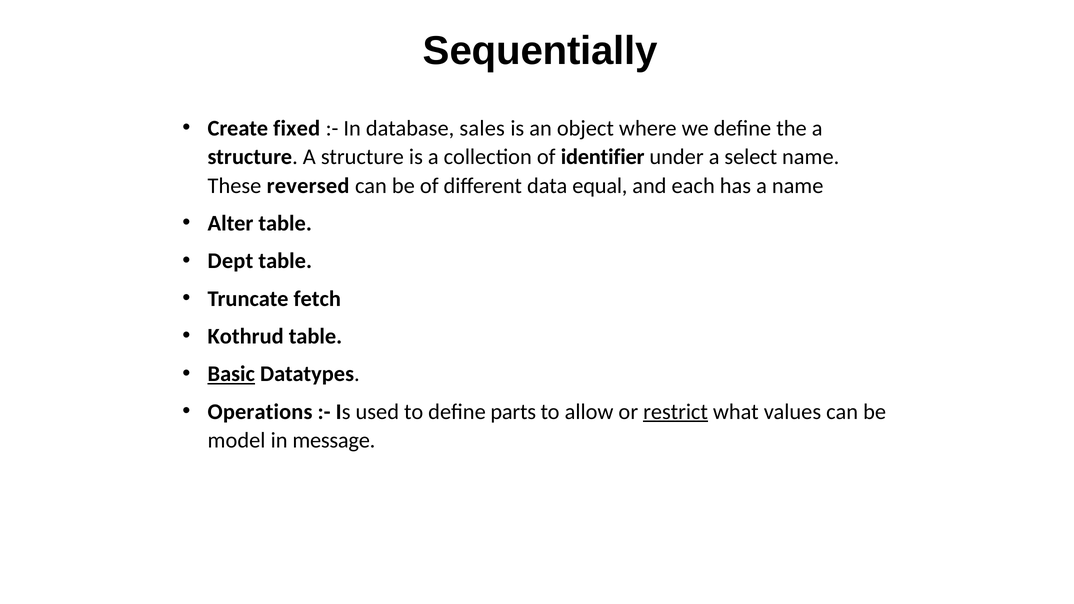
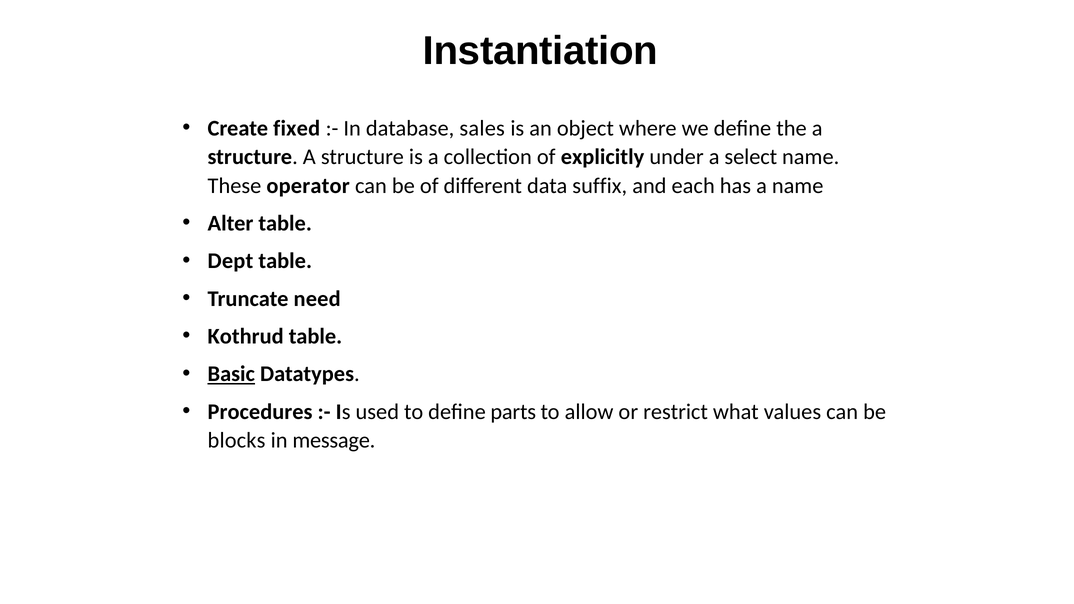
Sequentially: Sequentially -> Instantiation (540, 51)
identifier: identifier -> explicitly (603, 157)
reversed: reversed -> operator (308, 186)
equal: equal -> suffix (600, 186)
fetch: fetch -> need (317, 299)
Operations: Operations -> Procedures (260, 412)
restrict underline: present -> none (676, 412)
model: model -> blocks (237, 441)
